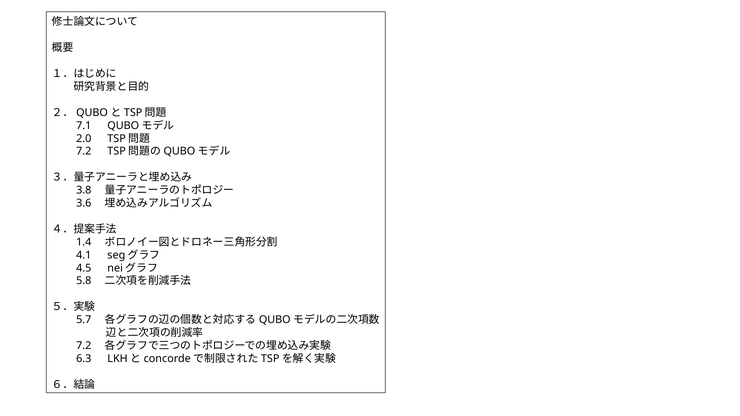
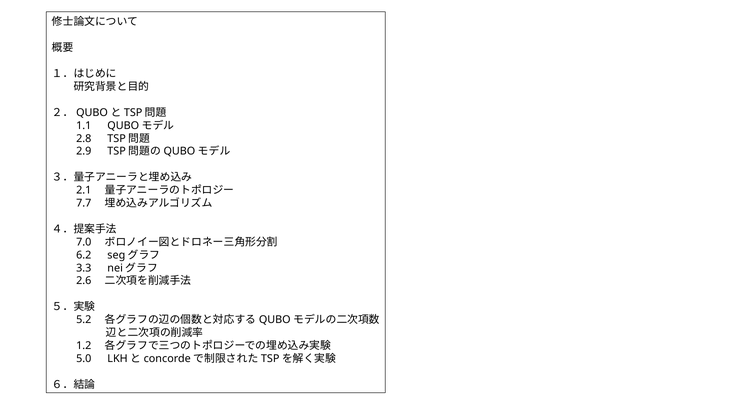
7.1: 7.1 -> 1.1 (84, 126)
2.0: 2.0 -> 2.8 (84, 139)
7.2: 7.2 -> 2.9 (84, 152)
3.8: 3.8 -> 2.1 (84, 190)
3.6: 3.6 -> 7.7 (84, 203)
1.4: 1.4 -> 7.0 (84, 242)
4.1: 4.1 -> 6.2 (84, 255)
4.5: 4.5 -> 3.3 (84, 268)
5.8: 5.8 -> 2.6 (84, 281)
5.7: 5.7 -> 5.2 (84, 320)
7.2: 7.2 -> 1.2 (84, 346)
6.3: 6.3 -> 5.0 (84, 359)
